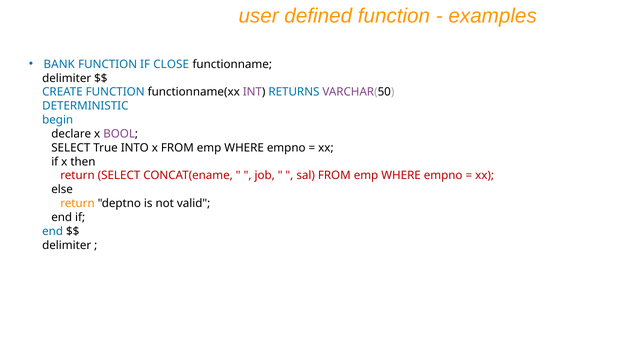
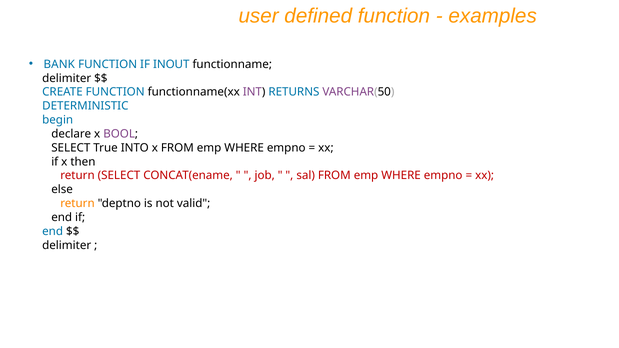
CLOSE: CLOSE -> INOUT (171, 64)
